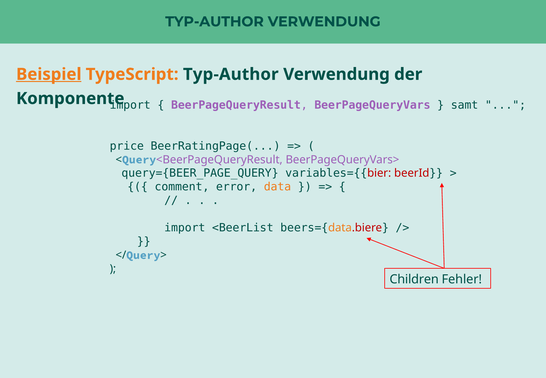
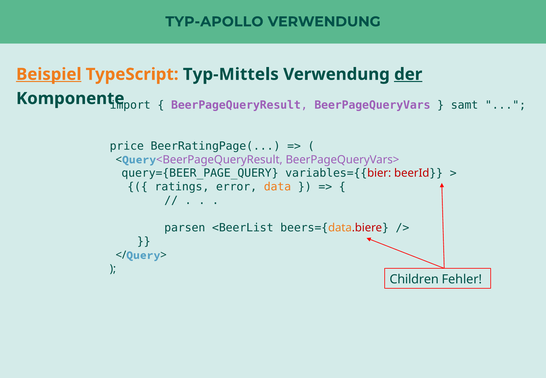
TYP-AUTHOR: TYP-AUTHOR -> TYP-APOLLO (214, 22)
TypeScript Typ-Author: Typ-Author -> Typ-Mittels (231, 74)
der underline: none -> present (408, 74)
comment: comment -> ratings (182, 187)
import: import -> parsen (185, 228)
